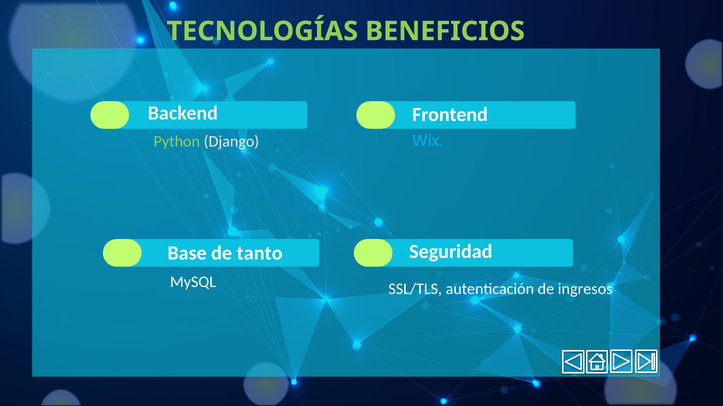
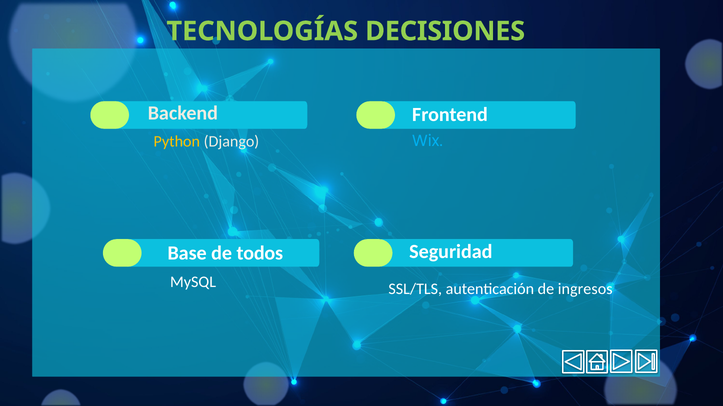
BENEFICIOS: BENEFICIOS -> DECISIONES (445, 31)
Python colour: light green -> yellow (177, 142)
tanto: tanto -> todos (260, 254)
